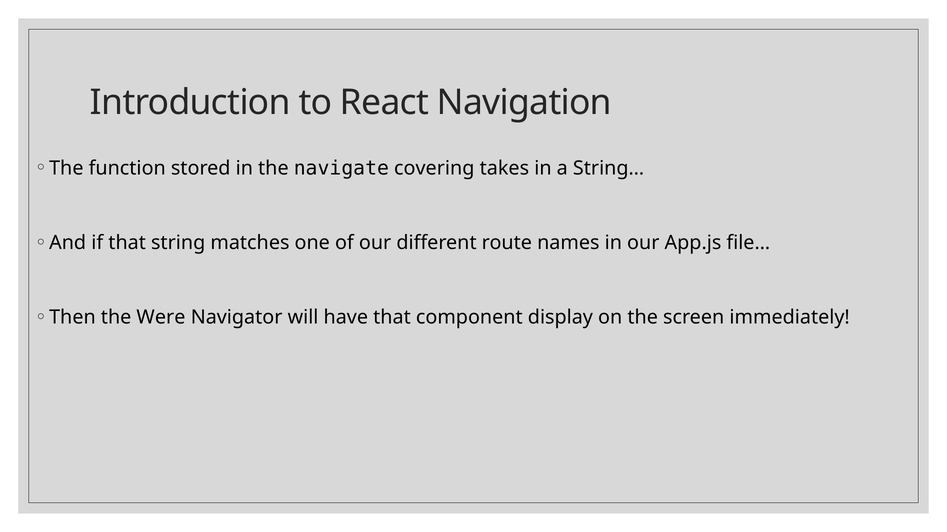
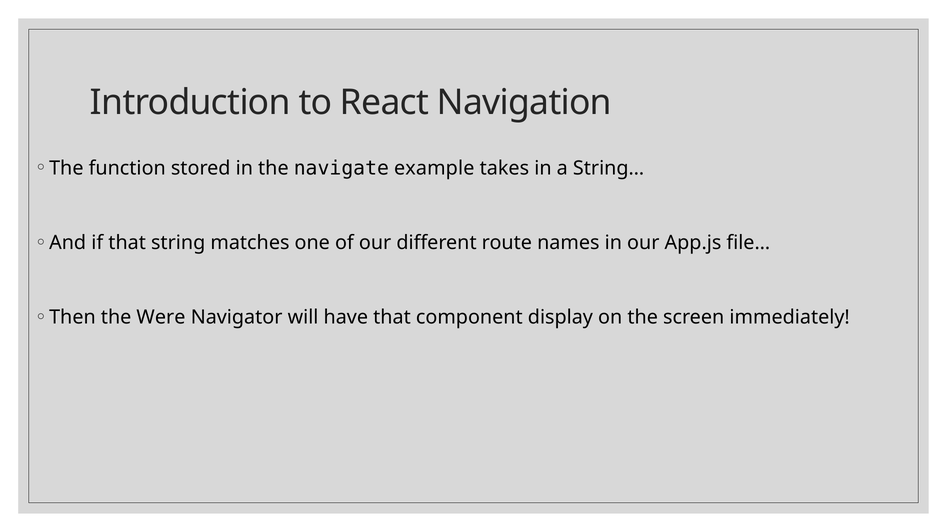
covering: covering -> example (434, 168)
